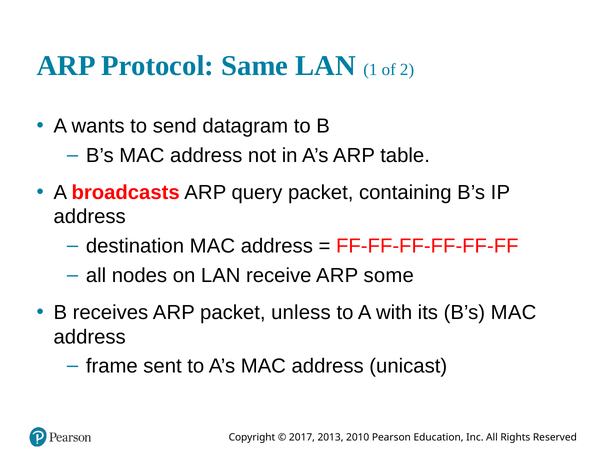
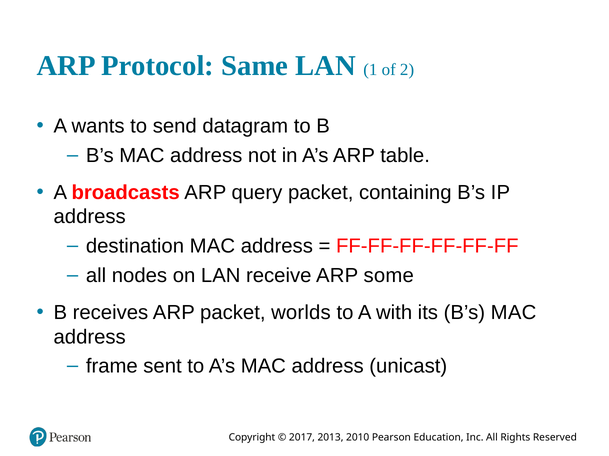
unless: unless -> worlds (301, 313)
